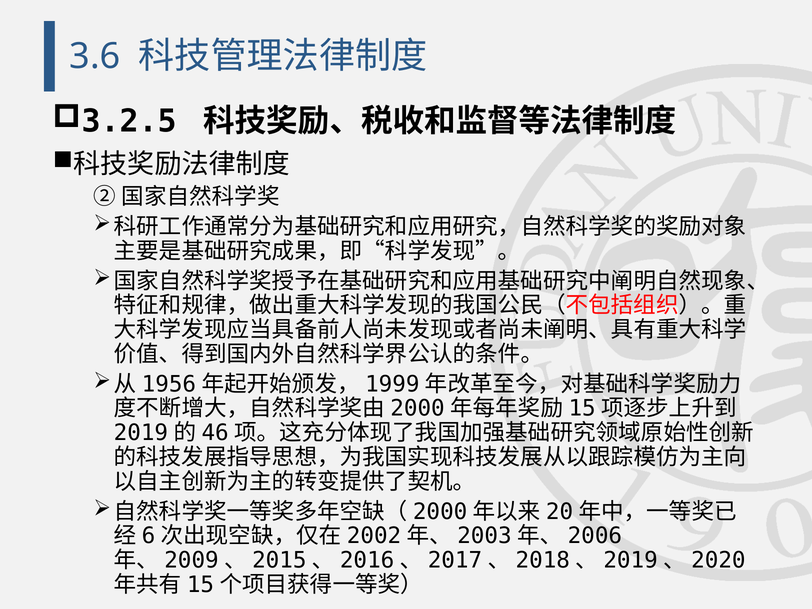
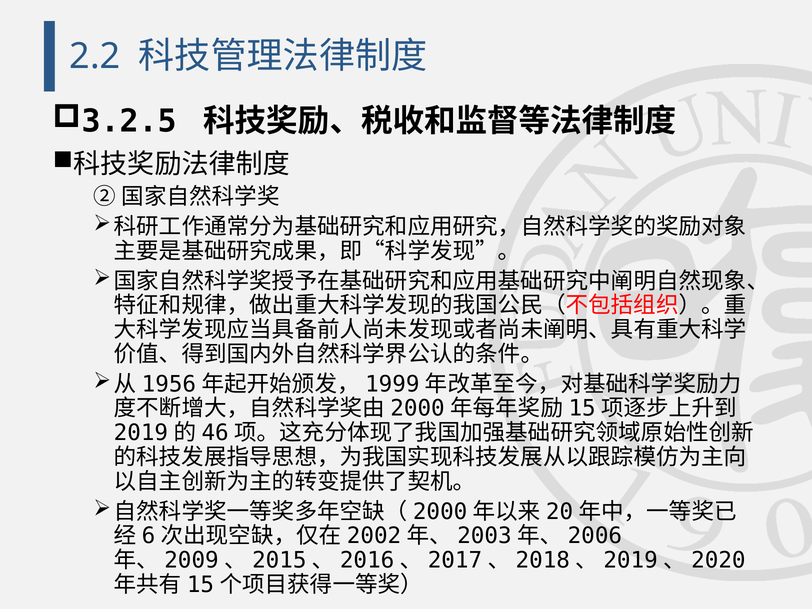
3.6: 3.6 -> 2.2 (95, 56)
